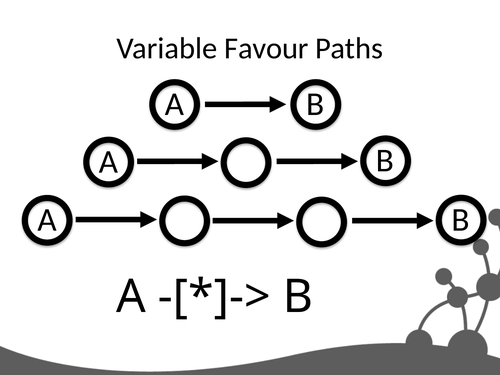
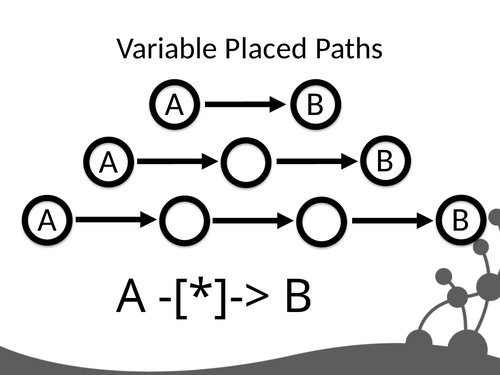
Favour: Favour -> Placed (266, 48)
